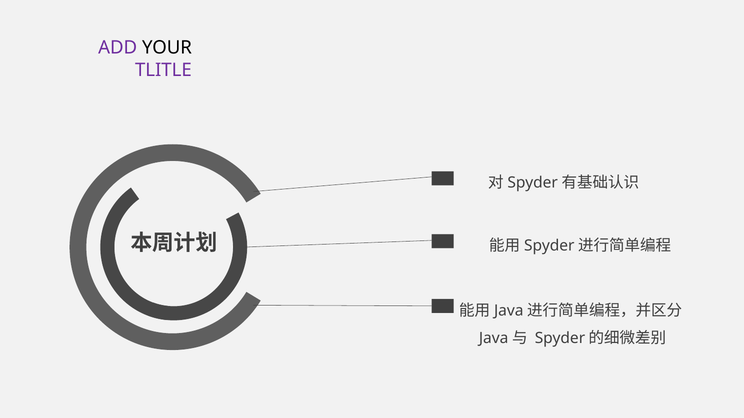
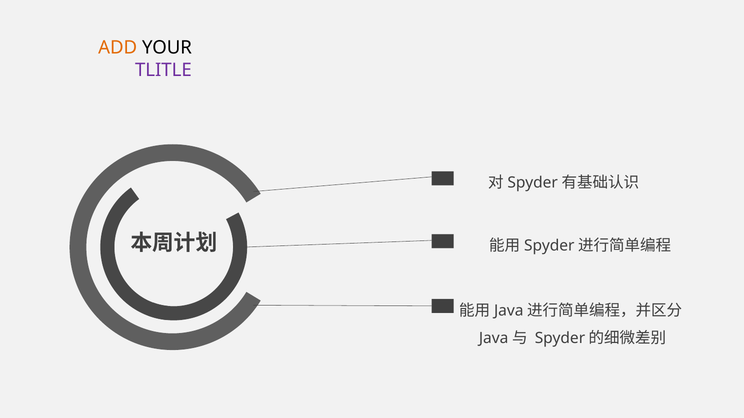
ADD colour: purple -> orange (118, 48)
